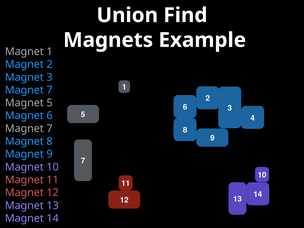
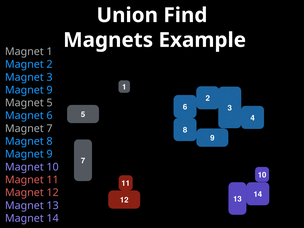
7: 7 -> 9 (50, 90)
